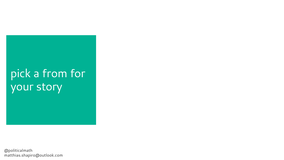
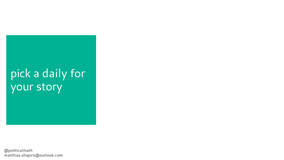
from: from -> daily (55, 73)
